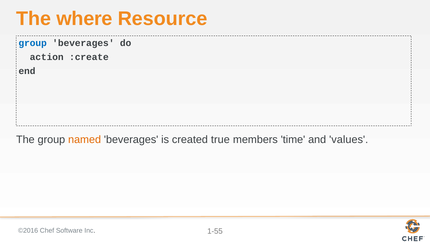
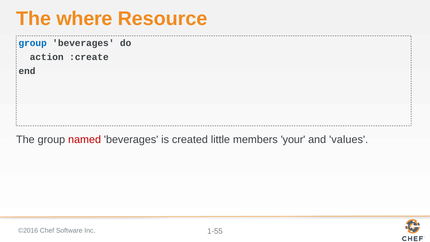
named colour: orange -> red (85, 139)
true: true -> little (220, 139)
time: time -> your (293, 139)
